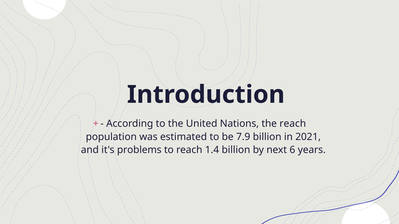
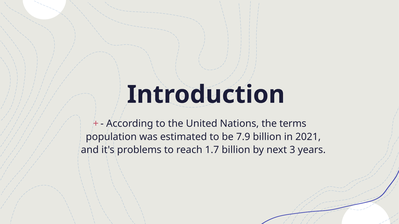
the reach: reach -> terms (293, 124)
1.4: 1.4 -> 1.7 (212, 150)
6: 6 -> 3 (292, 150)
